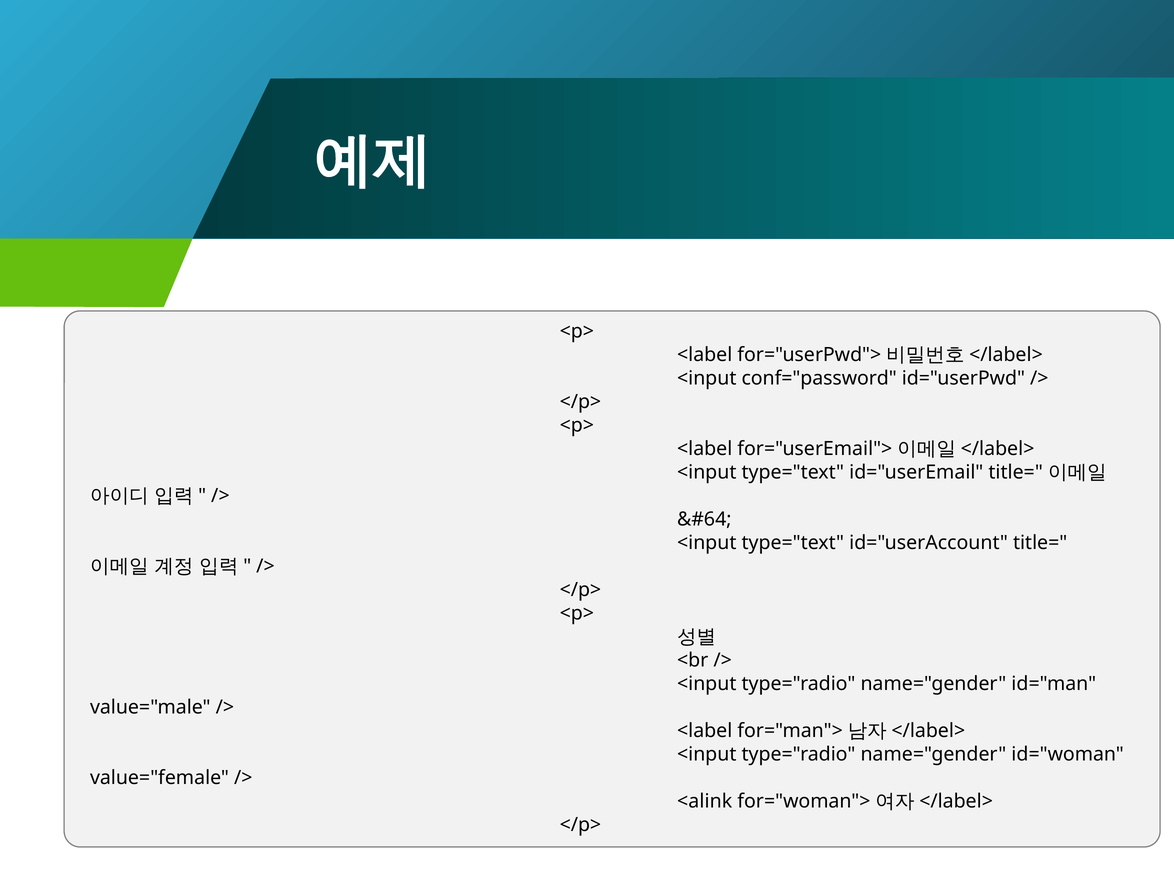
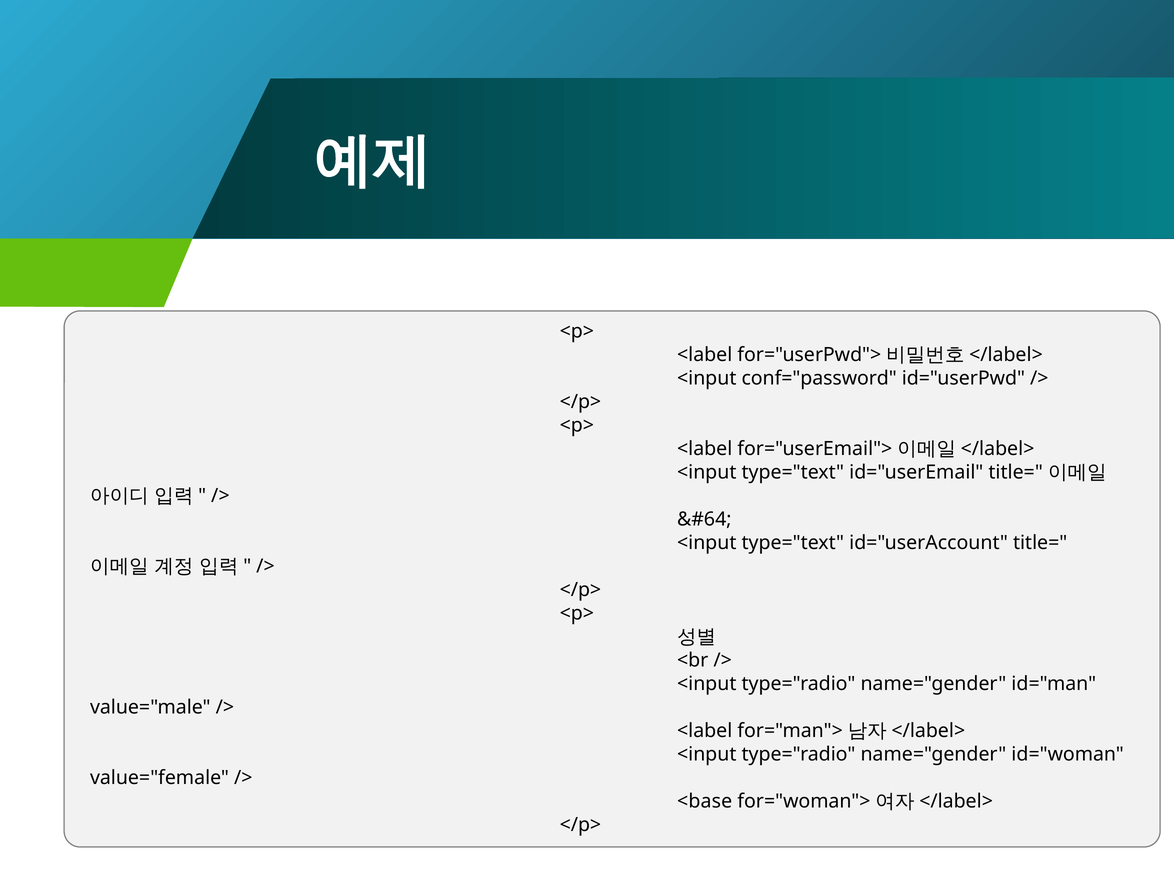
<alink: <alink -> <base (705, 801)
